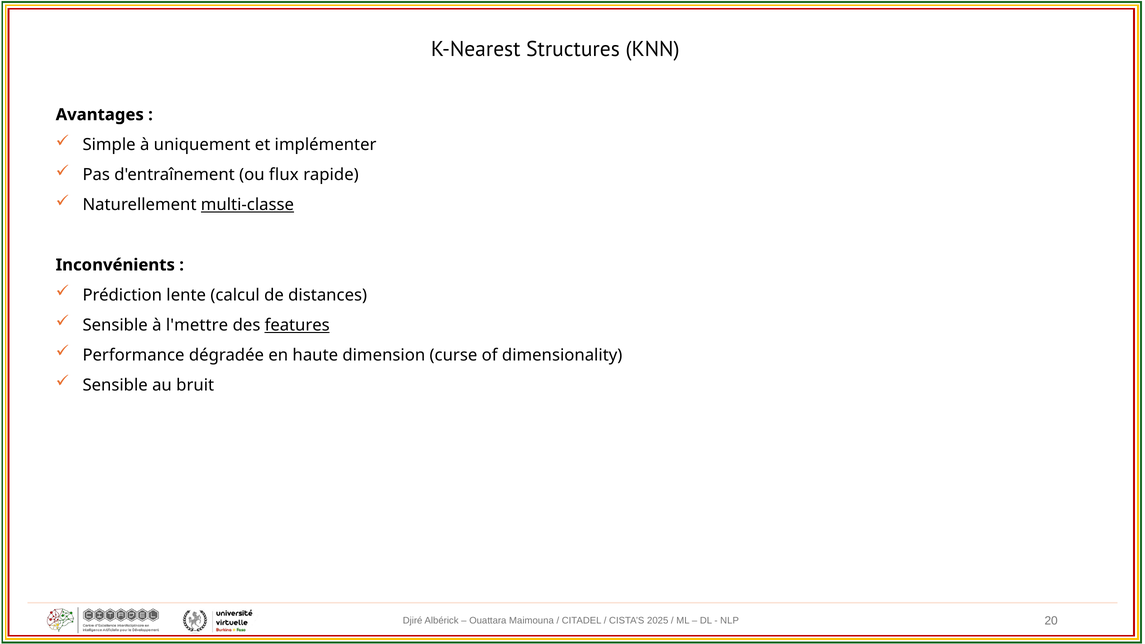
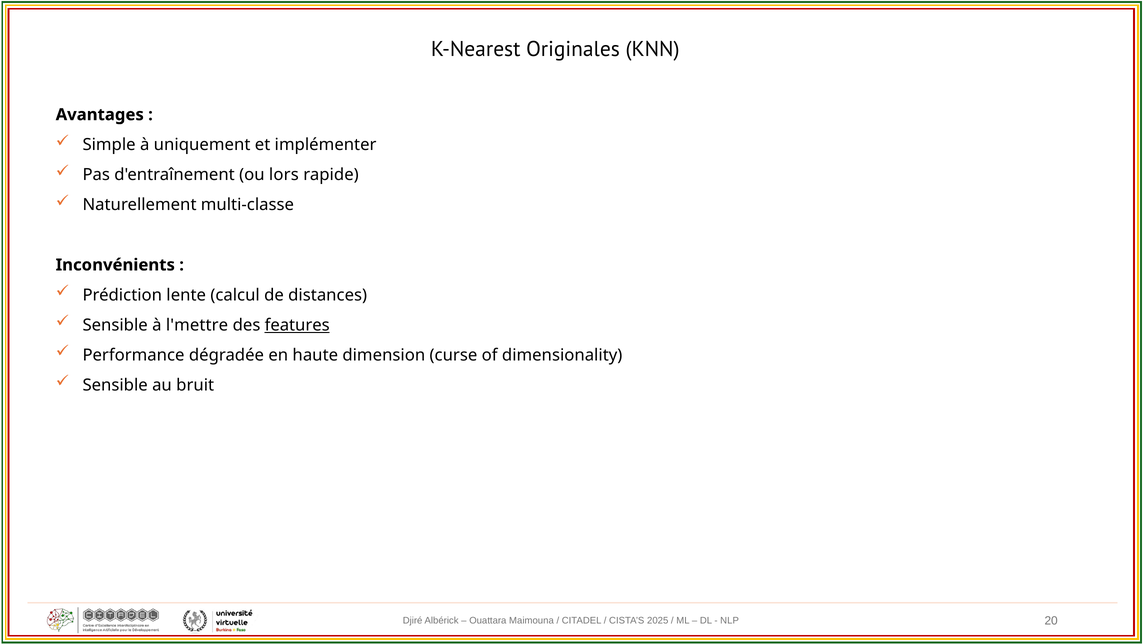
Structures: Structures -> Originales (573, 49)
flux: flux -> lors (284, 175)
multi-classe underline: present -> none (247, 205)
